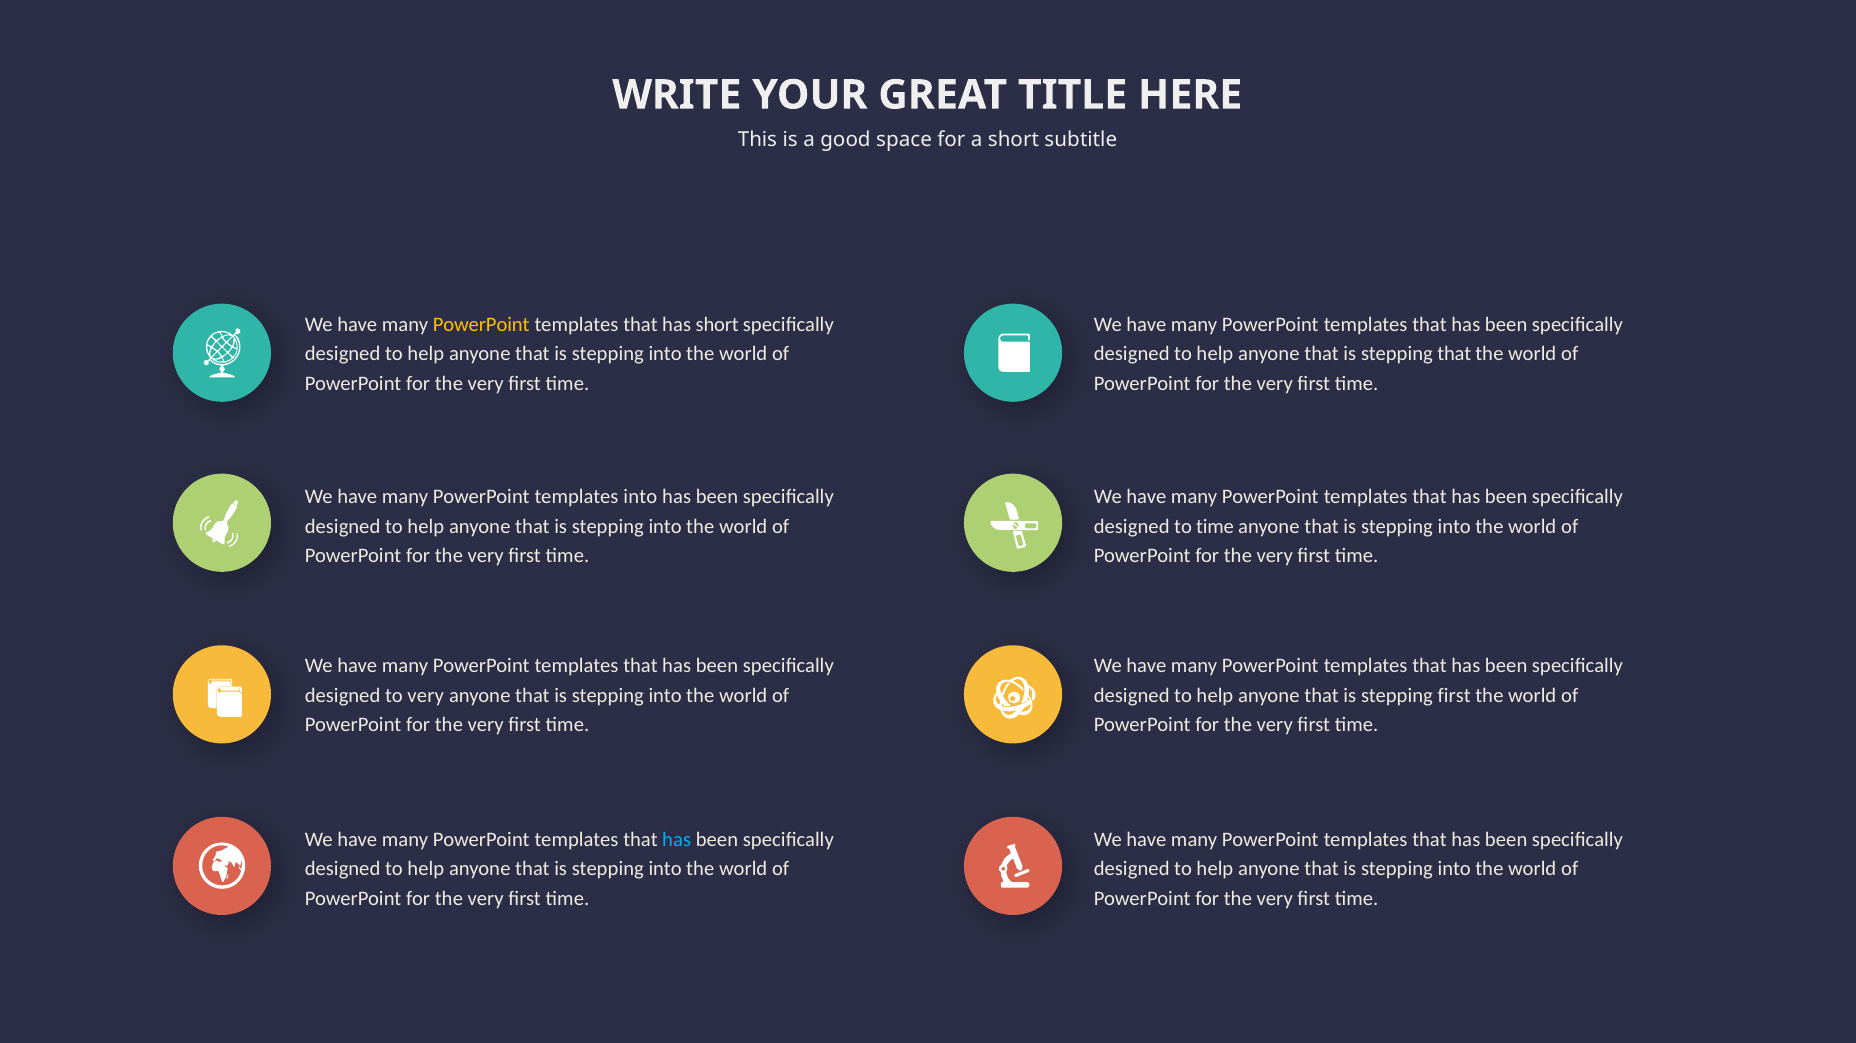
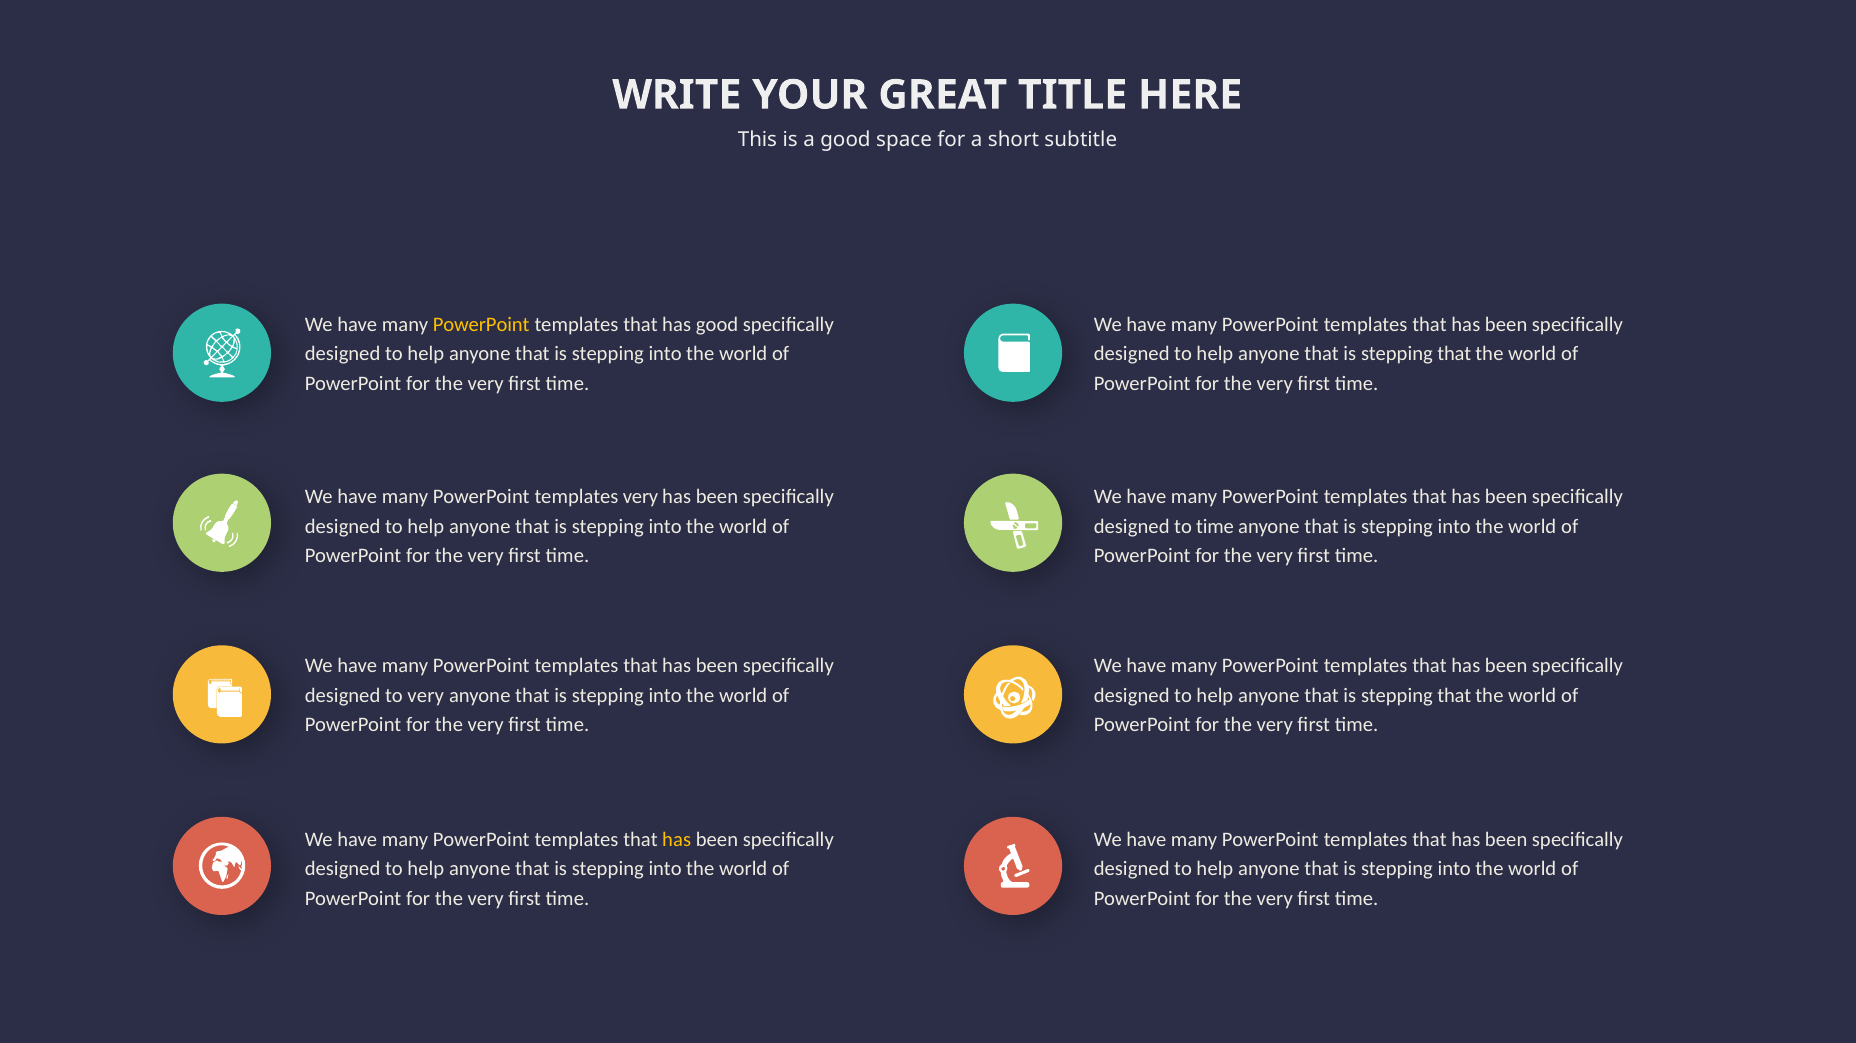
has short: short -> good (717, 325)
templates into: into -> very (641, 497)
first: first -> that (1454, 696)
has colour: light blue -> yellow (677, 840)
